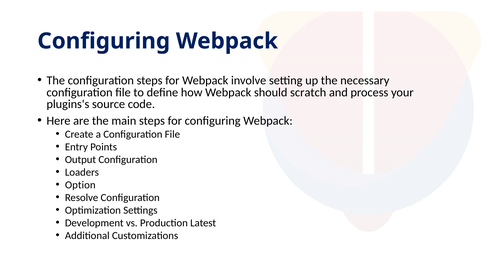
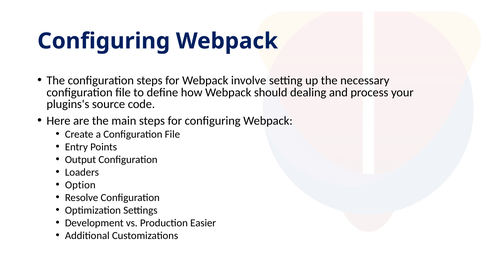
scratch: scratch -> dealing (308, 93)
Latest: Latest -> Easier (203, 223)
